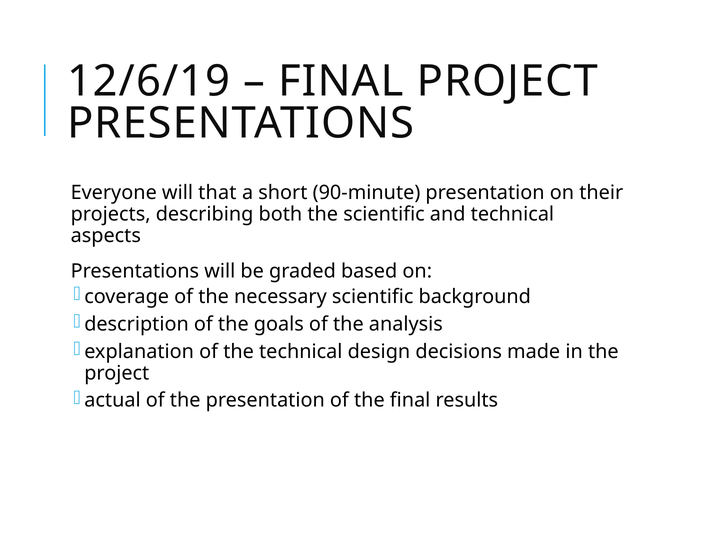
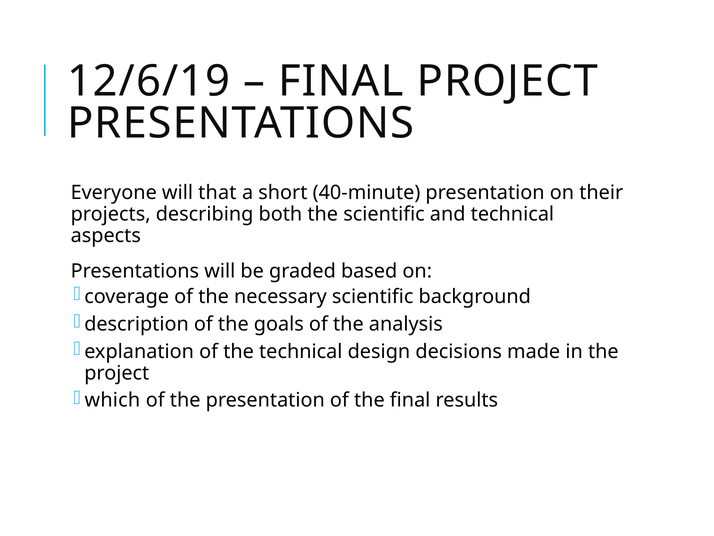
90-minute: 90-minute -> 40-minute (367, 193)
actual: actual -> which (112, 400)
